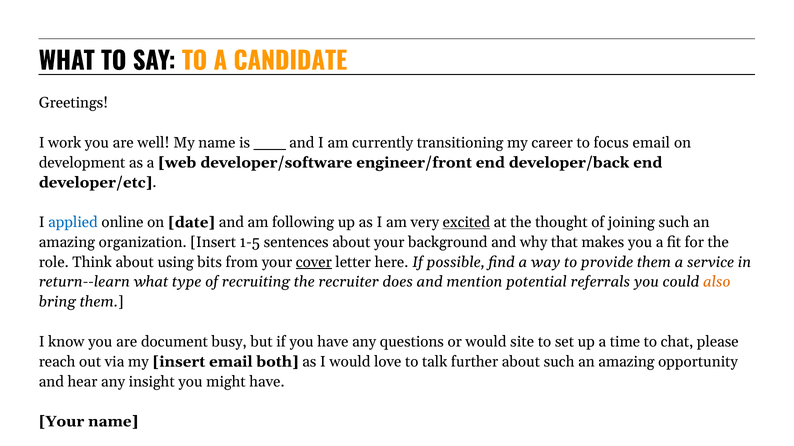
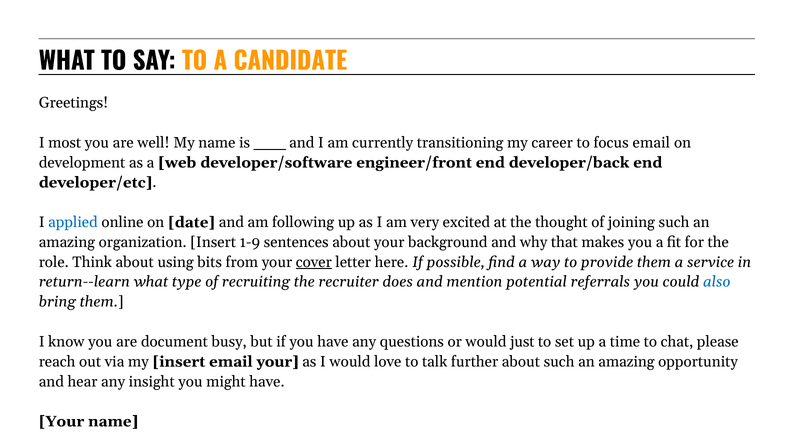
work: work -> most (65, 143)
excited underline: present -> none (466, 222)
1-5: 1-5 -> 1-9 (250, 242)
also colour: orange -> blue (717, 282)
site: site -> just (522, 342)
email both: both -> your (278, 362)
